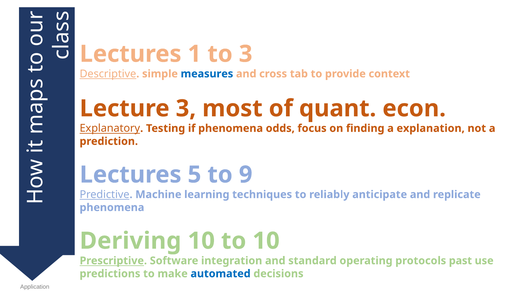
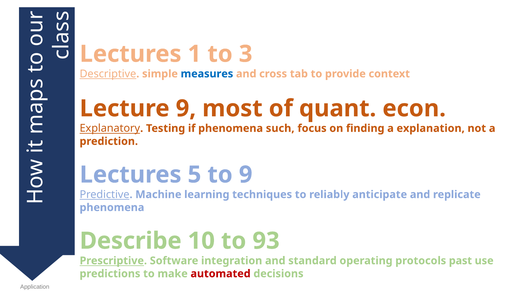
Lecture 3: 3 -> 9 (186, 108)
odds: odds -> such (280, 128)
Deriving: Deriving -> Describe (131, 241)
to 10: 10 -> 93 (266, 241)
automated colour: blue -> red (221, 274)
